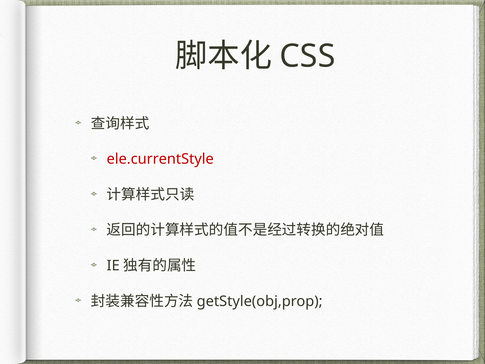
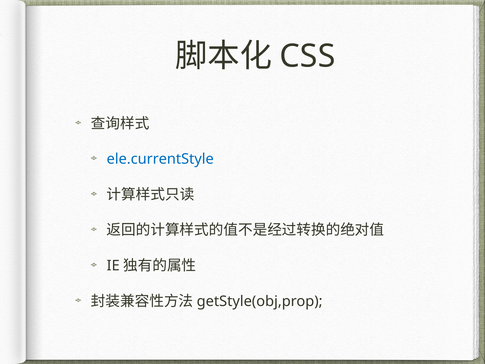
ele.currentStyle colour: red -> blue (160, 159)
